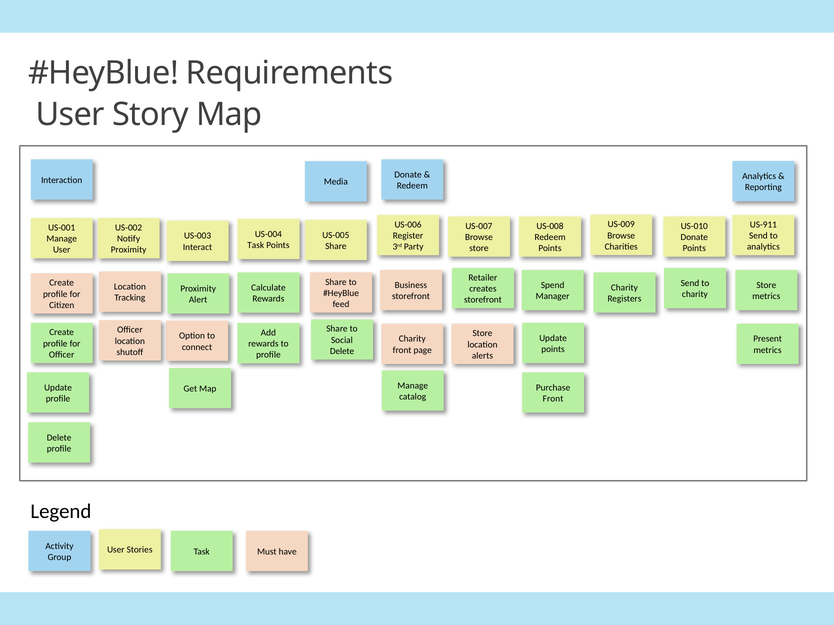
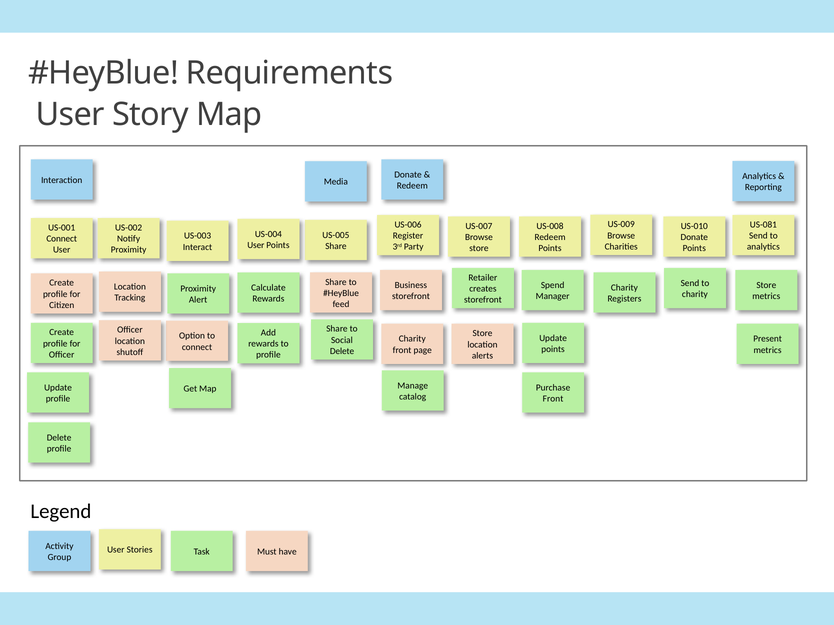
US-911: US-911 -> US-081 (763, 225)
Manage: Manage -> Connect (62, 239)
Task: Task -> User (256, 245)
